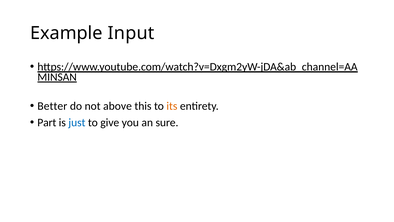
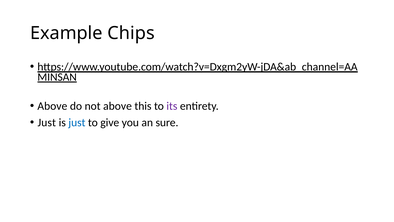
Input: Input -> Chips (131, 33)
Better: Better -> Above (52, 106)
its colour: orange -> purple (172, 106)
Part: Part -> Just (47, 122)
